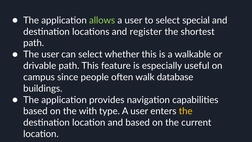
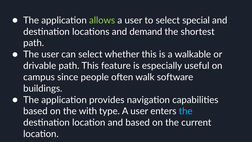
register: register -> demand (146, 32)
database: database -> software (175, 77)
the colour: yellow -> light blue (186, 111)
